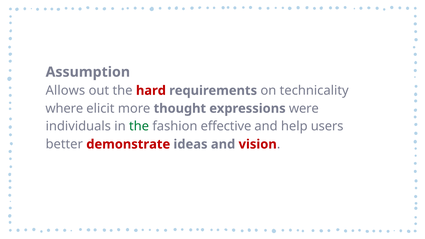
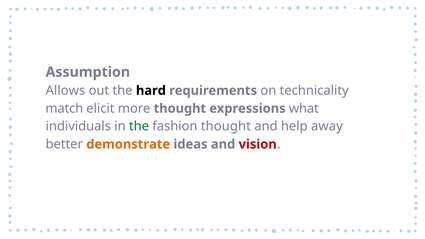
hard colour: red -> black (151, 91)
where: where -> match (64, 109)
were: were -> what (304, 109)
fashion effective: effective -> thought (226, 126)
users: users -> away (327, 126)
demonstrate colour: red -> orange (128, 144)
